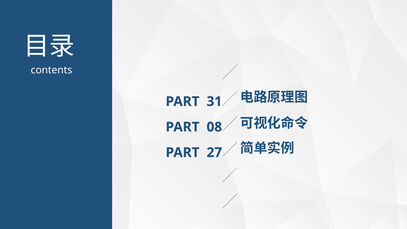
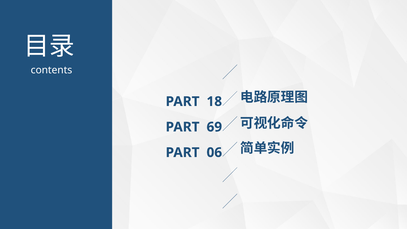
31: 31 -> 18 (214, 101)
08: 08 -> 69 (214, 127)
27: 27 -> 06 (214, 152)
